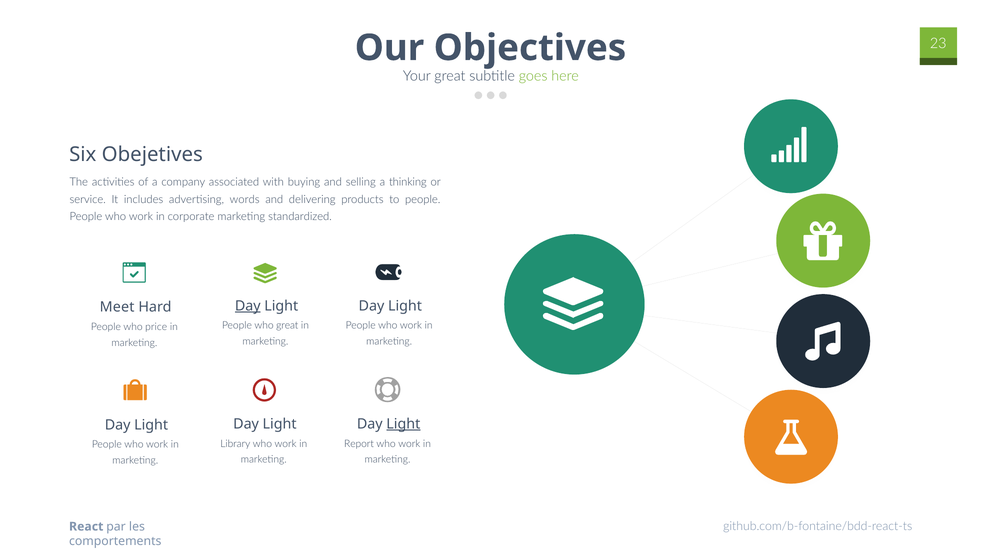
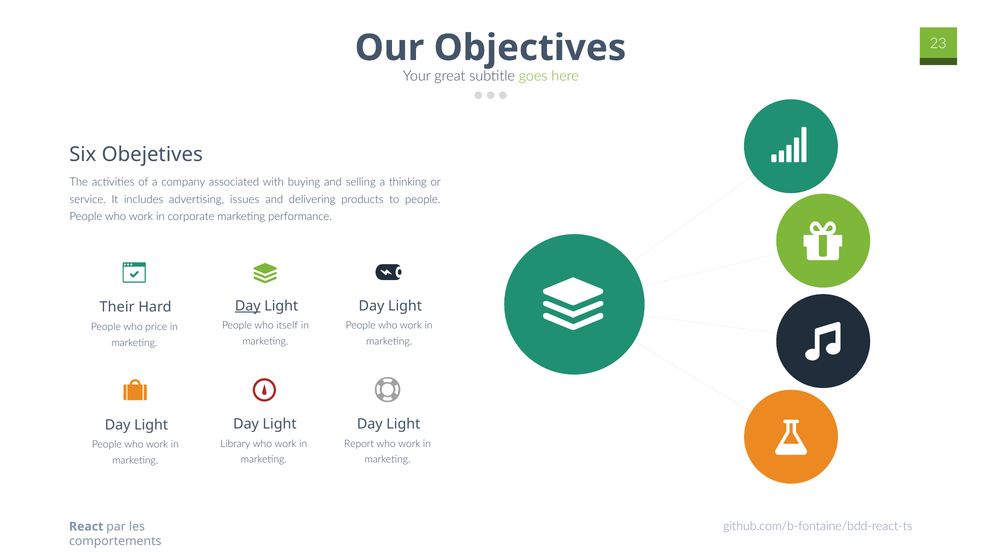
words: words -> issues (245, 199)
standardized: standardized -> performance (300, 217)
Meet: Meet -> Their (117, 307)
who great: great -> itself (287, 326)
Light underline: present -> none (403, 424)
